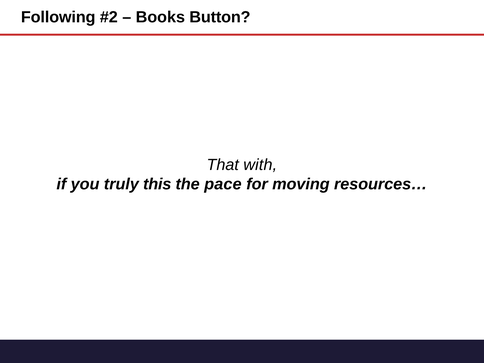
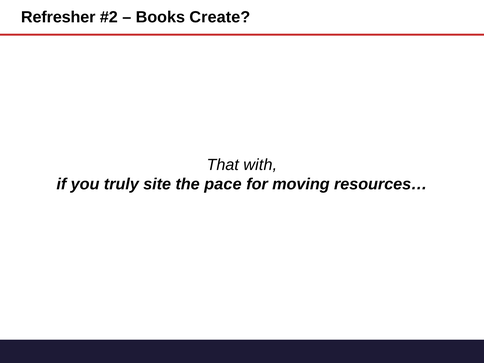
Following: Following -> Refresher (58, 17)
Button: Button -> Create (220, 17)
this: this -> site (157, 184)
